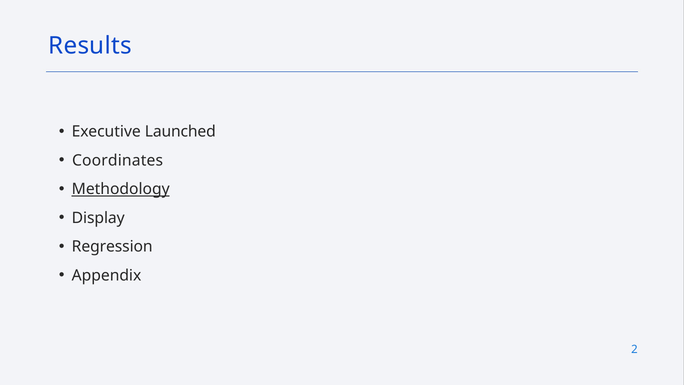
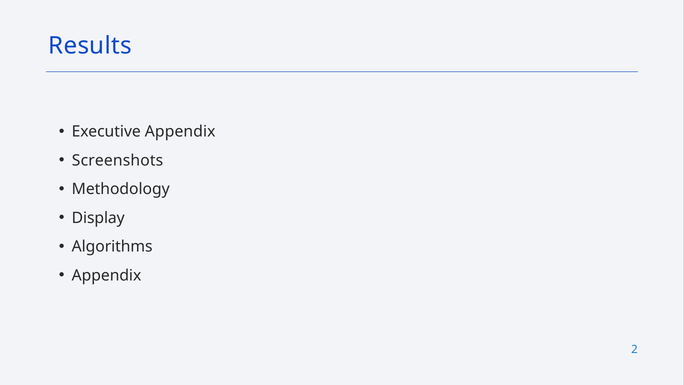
Executive Launched: Launched -> Appendix (180, 132)
Coordinates: Coordinates -> Screenshots (118, 160)
Methodology underline: present -> none (121, 189)
Regression: Regression -> Algorithms (112, 247)
